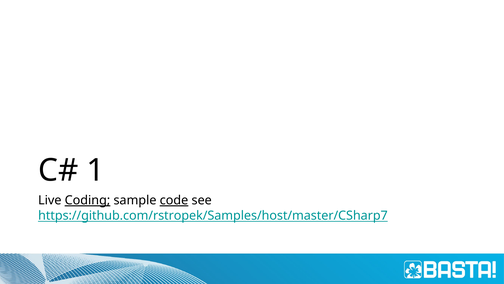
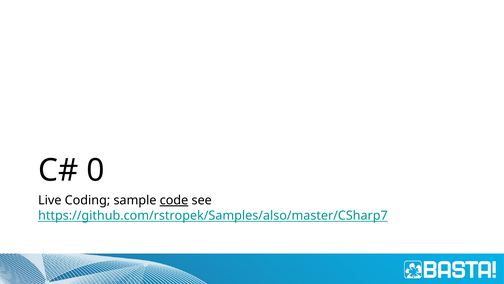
1: 1 -> 0 (96, 170)
Coding underline: present -> none (87, 200)
https://github.com/rstropek/Samples/host/master/CSharp7: https://github.com/rstropek/Samples/host/master/CSharp7 -> https://github.com/rstropek/Samples/also/master/CSharp7 (213, 215)
